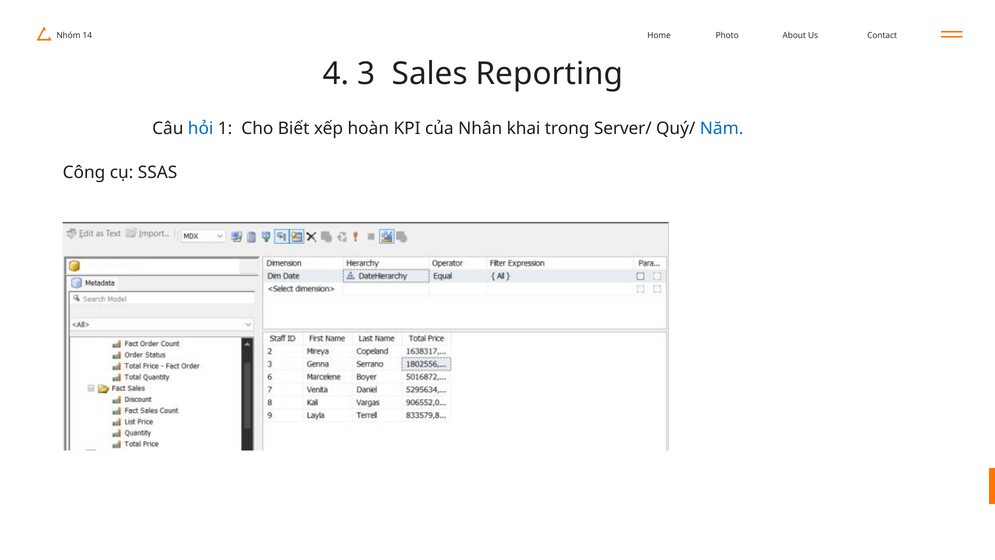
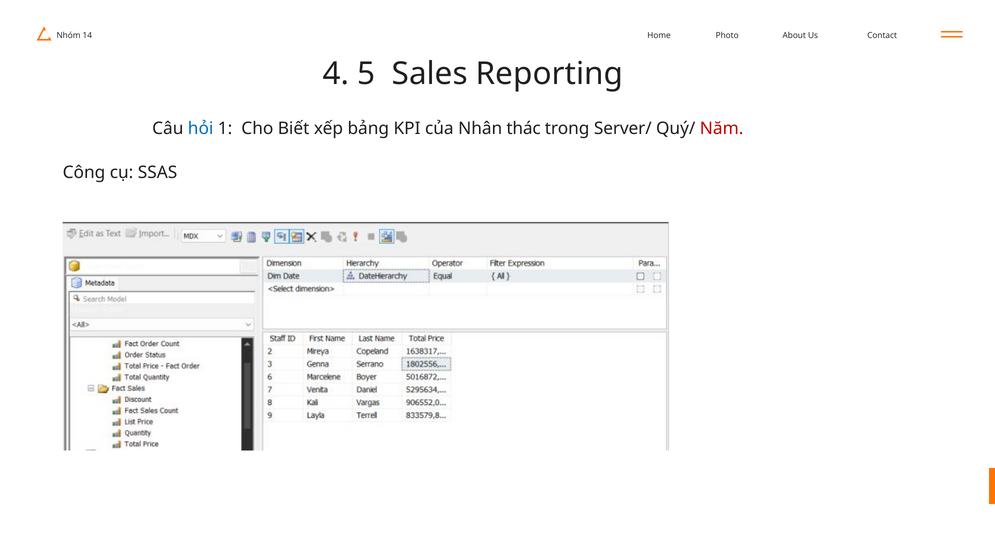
3: 3 -> 5 (366, 74)
hoàn: hoàn -> bảng (368, 128)
khai: khai -> thác (524, 128)
Năm colour: blue -> red (722, 128)
